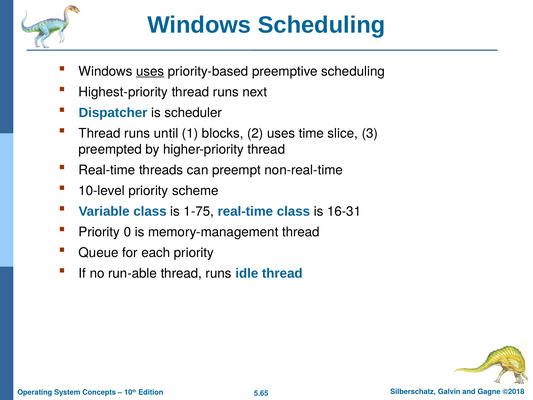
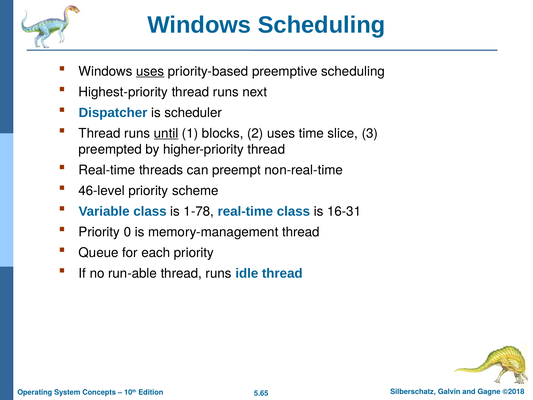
until underline: none -> present (166, 133)
10-level: 10-level -> 46-level (102, 191)
1-75: 1-75 -> 1-78 (199, 211)
